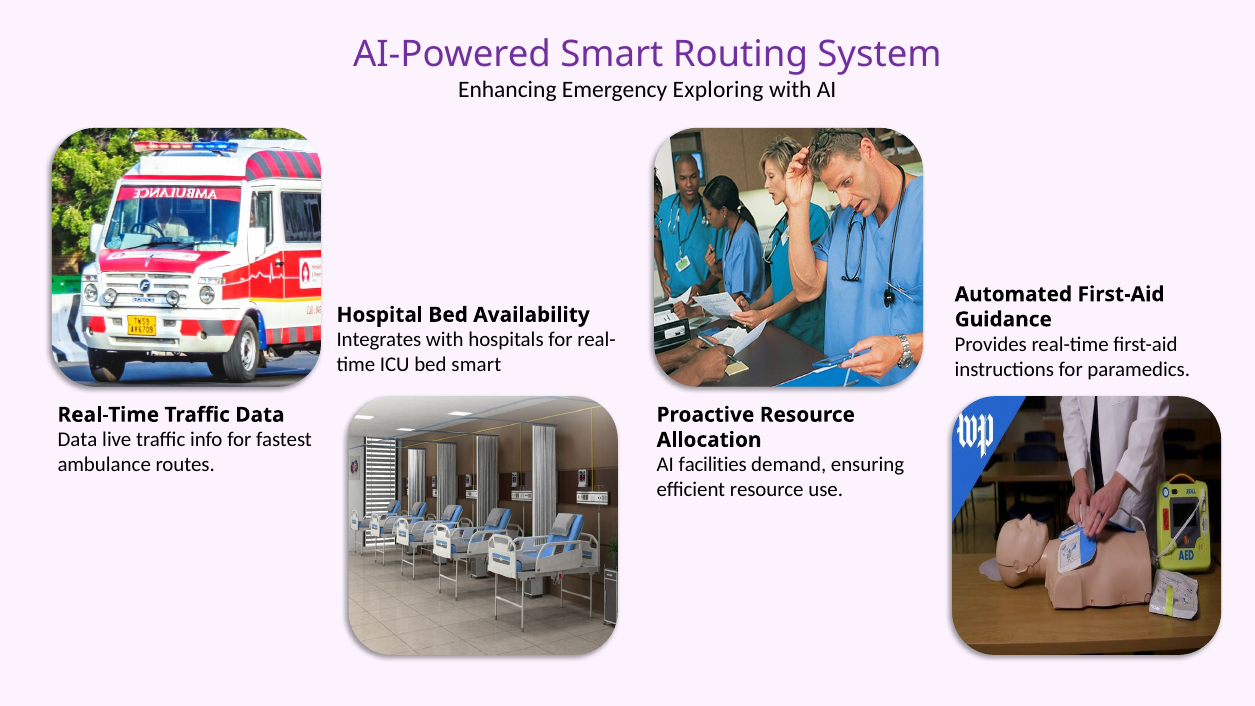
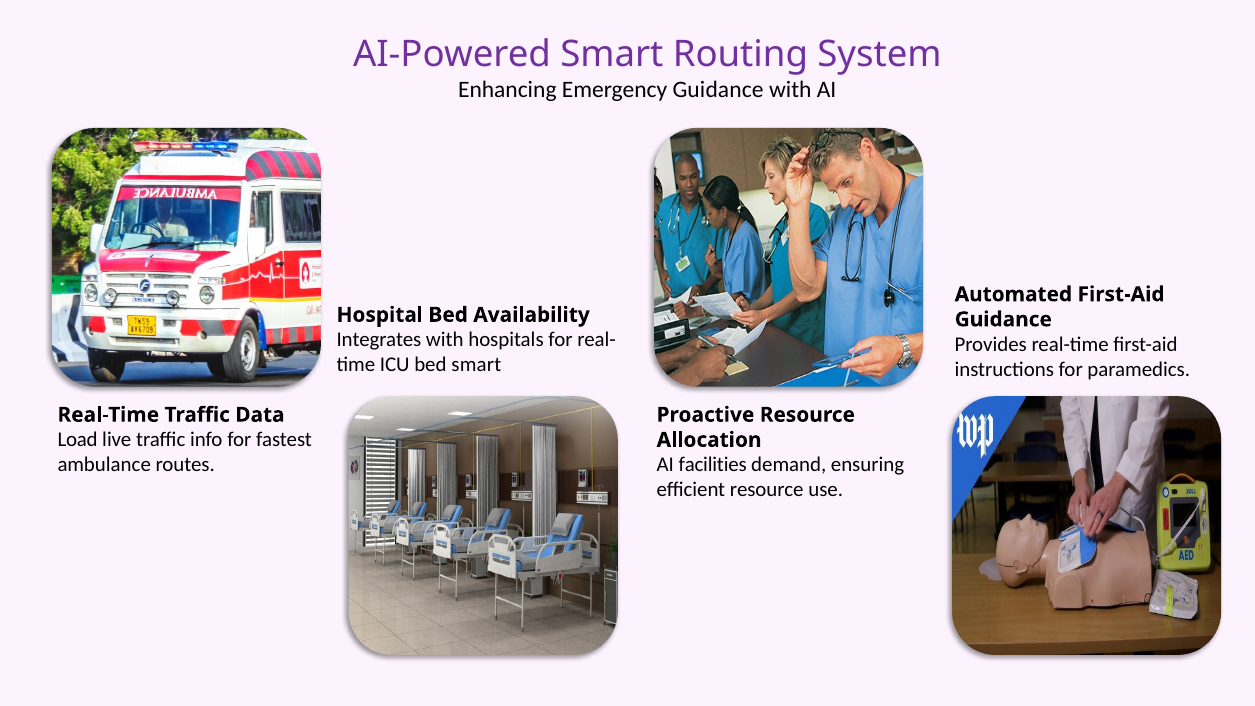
Emergency Exploring: Exploring -> Guidance (718, 89)
Data: Data -> Load (78, 440)
